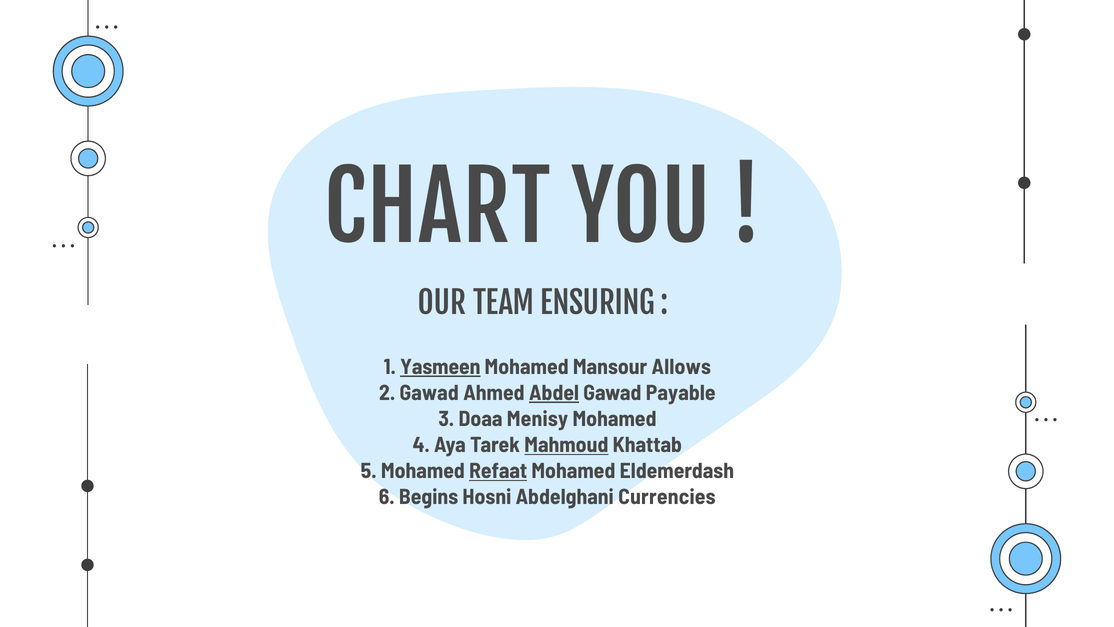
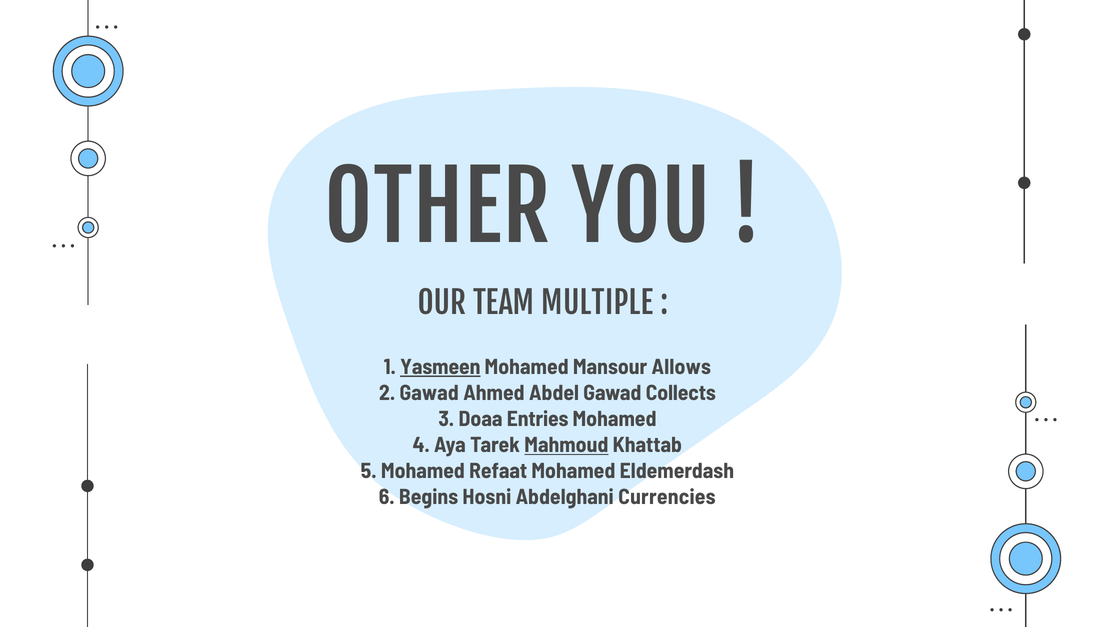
CHART: CHART -> OTHER (437, 211)
ENSURING: ENSURING -> MULTIPLE (597, 304)
Abdel underline: present -> none (554, 393)
Payable: Payable -> Collects (681, 393)
Menisy: Menisy -> Entries (538, 419)
Refaat underline: present -> none (498, 471)
